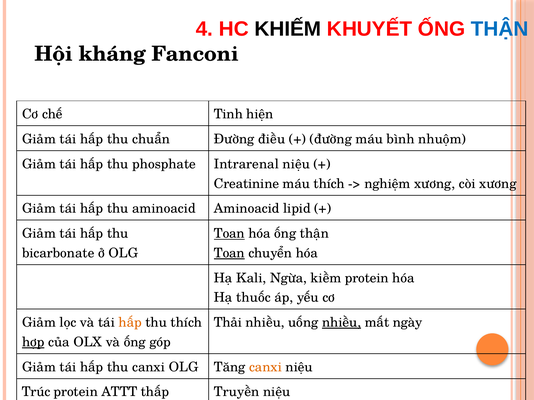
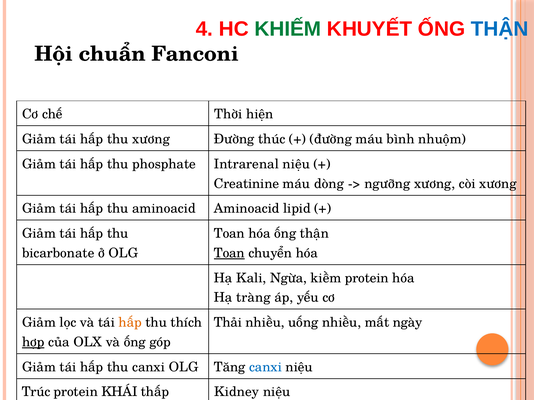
KHIẾM colour: black -> green (288, 29)
kháng: kháng -> chuẩn (112, 54)
Tinh: Tinh -> Thời (228, 114)
thu chuẩn: chuẩn -> xương (151, 139)
điều: điều -> thúc (272, 139)
máu thích: thích -> dòng (329, 184)
nghiệm: nghiệm -> ngưỡng (387, 184)
Toan underline: present -> none (229, 234)
thuốc: thuốc -> tràng (253, 298)
nhiều underline: present -> none (342, 323)
canxi colour: orange -> blue (266, 367)
ATTT: ATTT -> KHÁI (119, 392)
Truyền: Truyền -> Kidney (237, 392)
